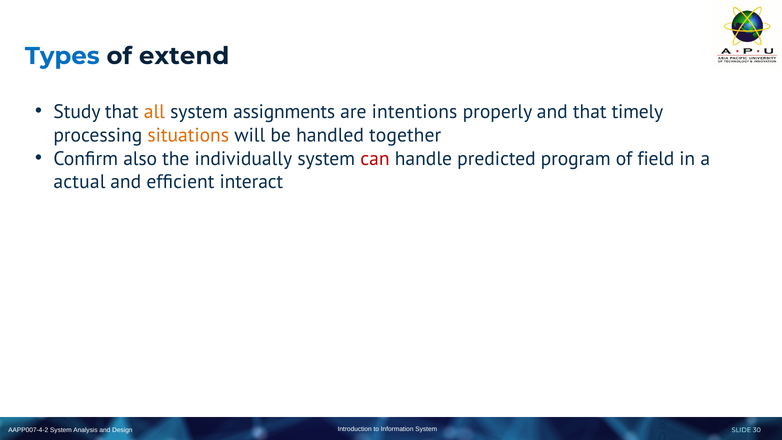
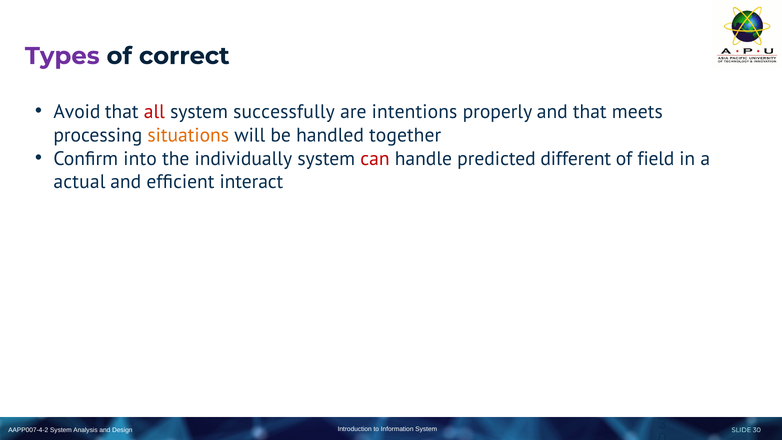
Types colour: blue -> purple (62, 56)
extend: extend -> correct (184, 56)
Study: Study -> Avoid (77, 112)
all colour: orange -> red (154, 112)
assignments: assignments -> successfully (284, 112)
timely: timely -> meets (637, 112)
also: also -> into (140, 159)
program: program -> different (576, 159)
